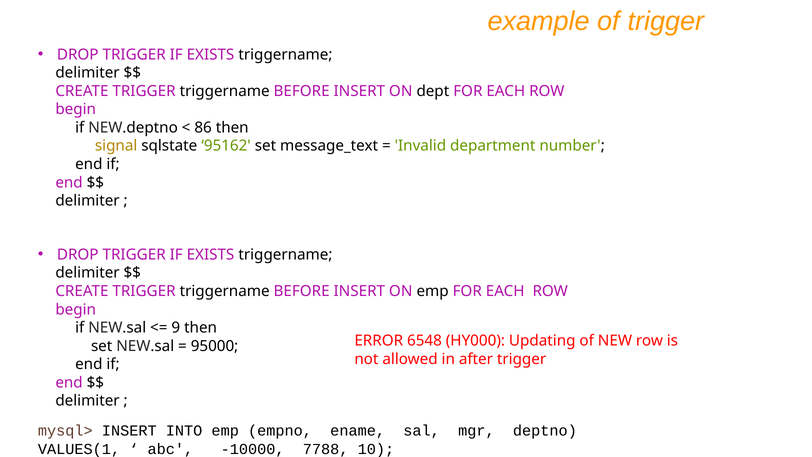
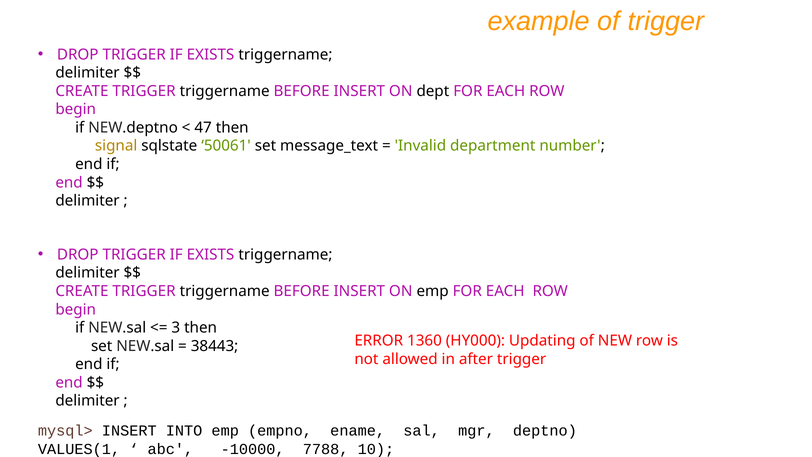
86: 86 -> 47 (203, 128)
95162: 95162 -> 50061 (226, 146)
9: 9 -> 3 (176, 328)
6548: 6548 -> 1360 (424, 341)
95000: 95000 -> 38443 (215, 346)
